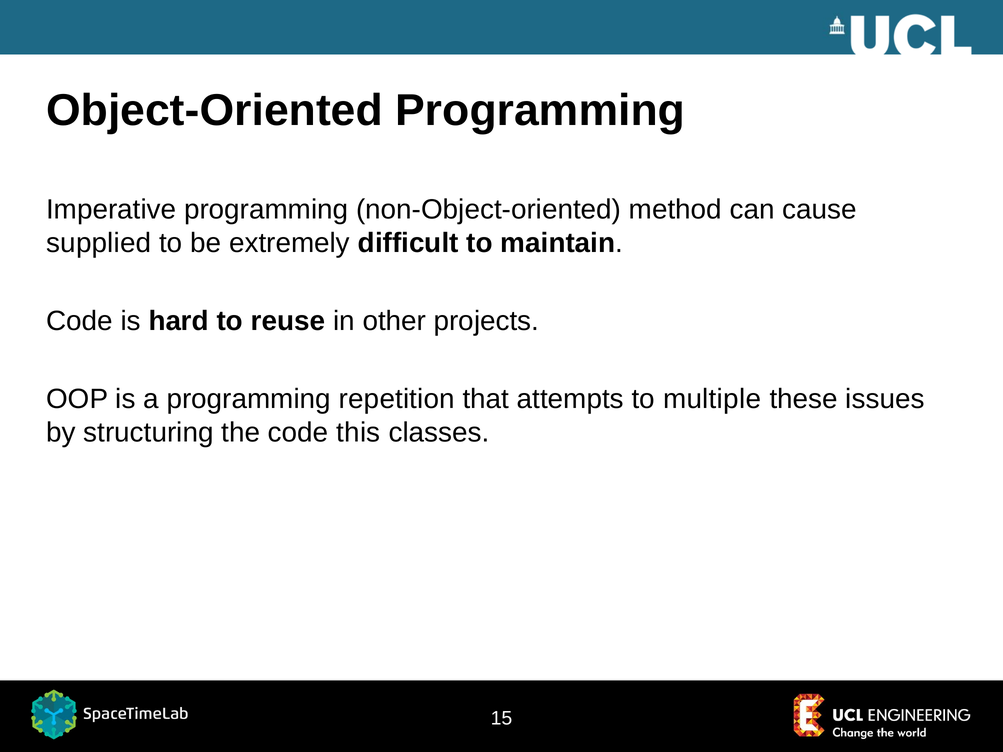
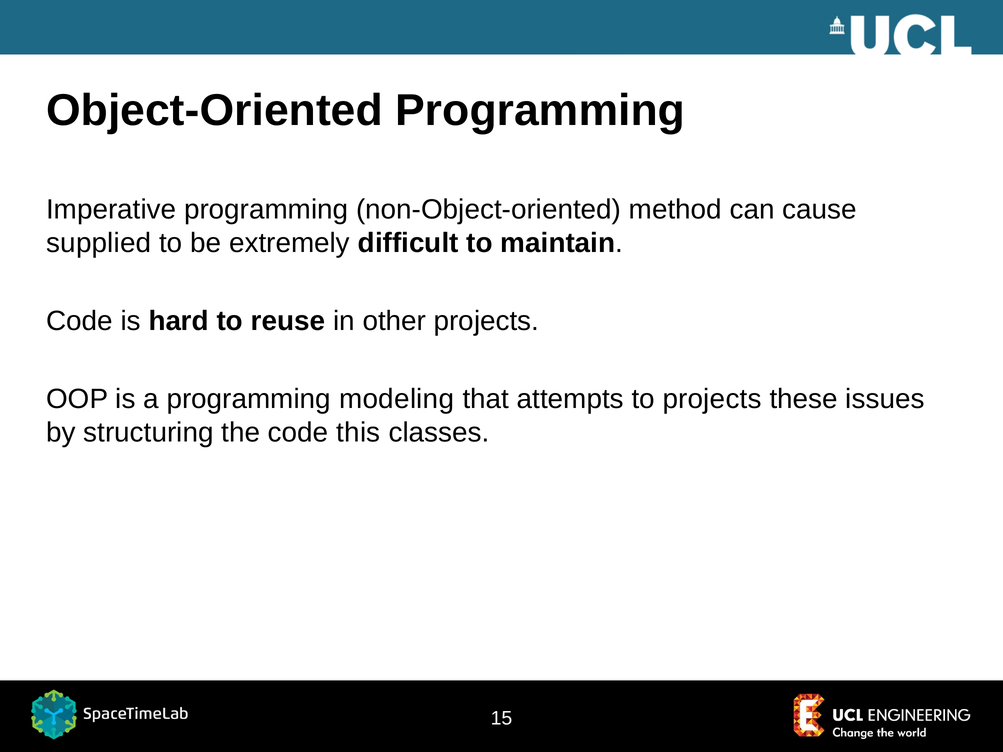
repetition: repetition -> modeling (397, 399)
to multiple: multiple -> projects (712, 399)
